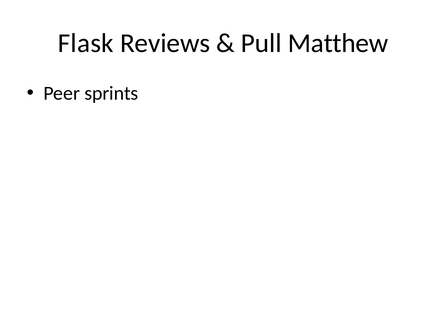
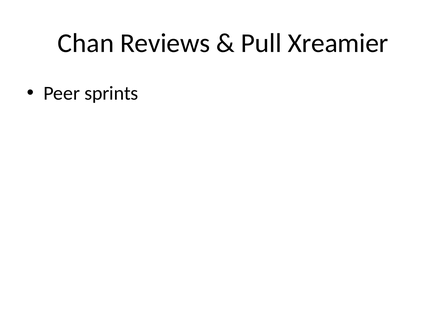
Flask: Flask -> Chan (86, 43)
Matthew: Matthew -> Xreamier (338, 43)
